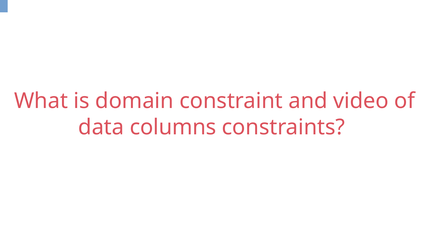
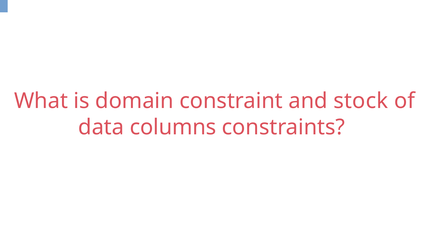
video: video -> stock (361, 101)
